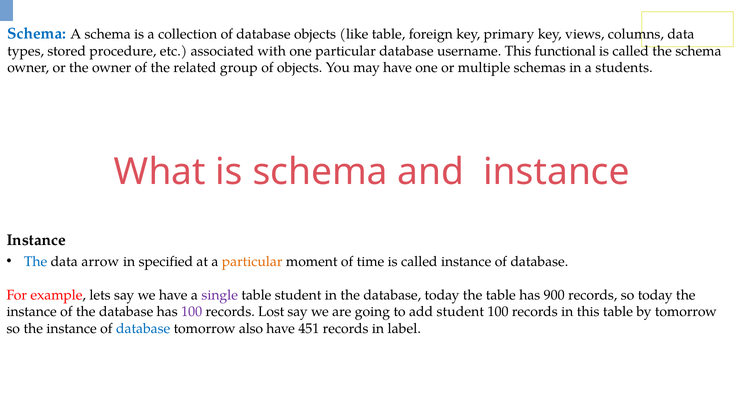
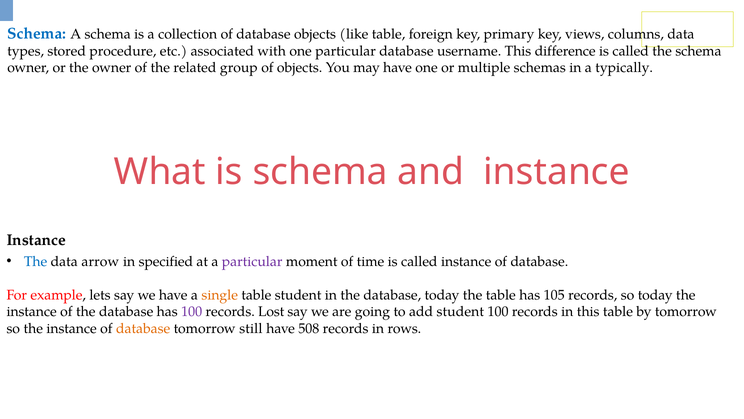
functional: functional -> difference (565, 51)
students: students -> typically (624, 68)
particular colour: orange -> purple (252, 261)
single colour: purple -> orange (220, 295)
900: 900 -> 105 (554, 295)
database colour: blue -> orange (143, 328)
also: also -> still (251, 328)
451: 451 -> 508 (309, 328)
label: label -> rows (404, 328)
